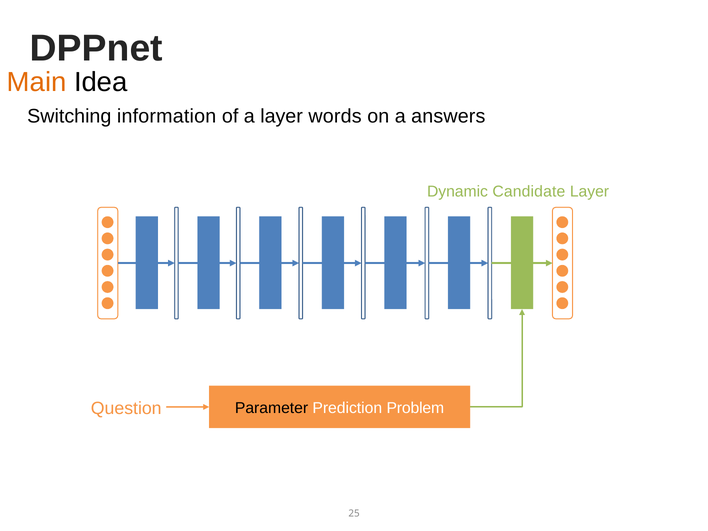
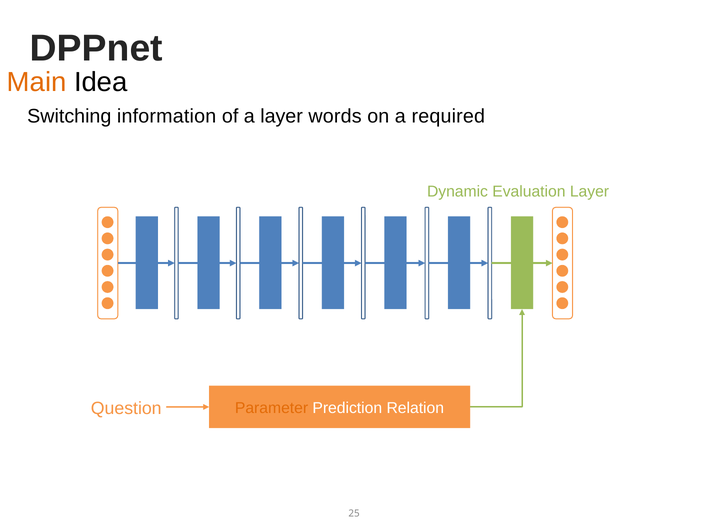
answers: answers -> required (448, 116)
Candidate: Candidate -> Evaluation (529, 192)
Parameter colour: black -> orange (272, 408)
Problem: Problem -> Relation (415, 408)
